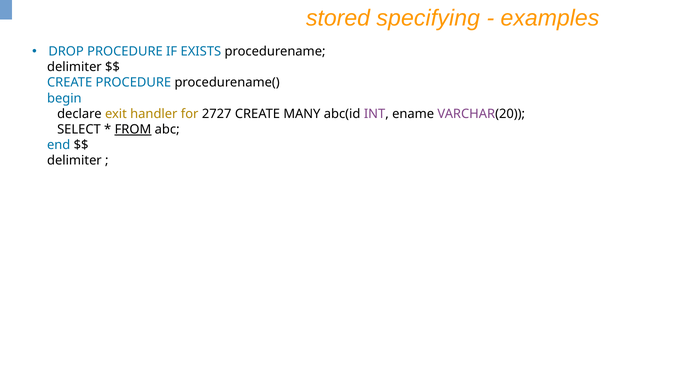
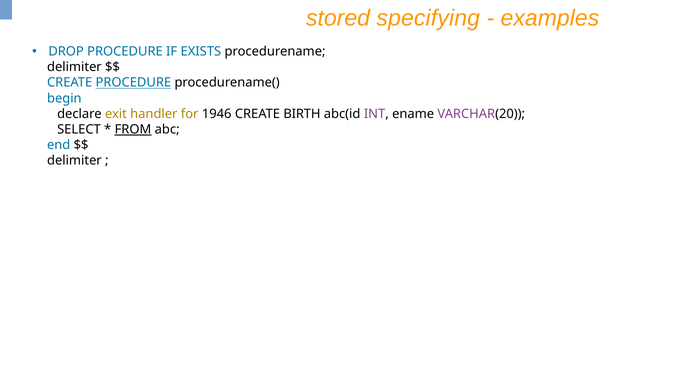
PROCEDURE underline: none -> present (133, 83)
2727: 2727 -> 1946 (217, 114)
MANY: MANY -> BIRTH (302, 114)
